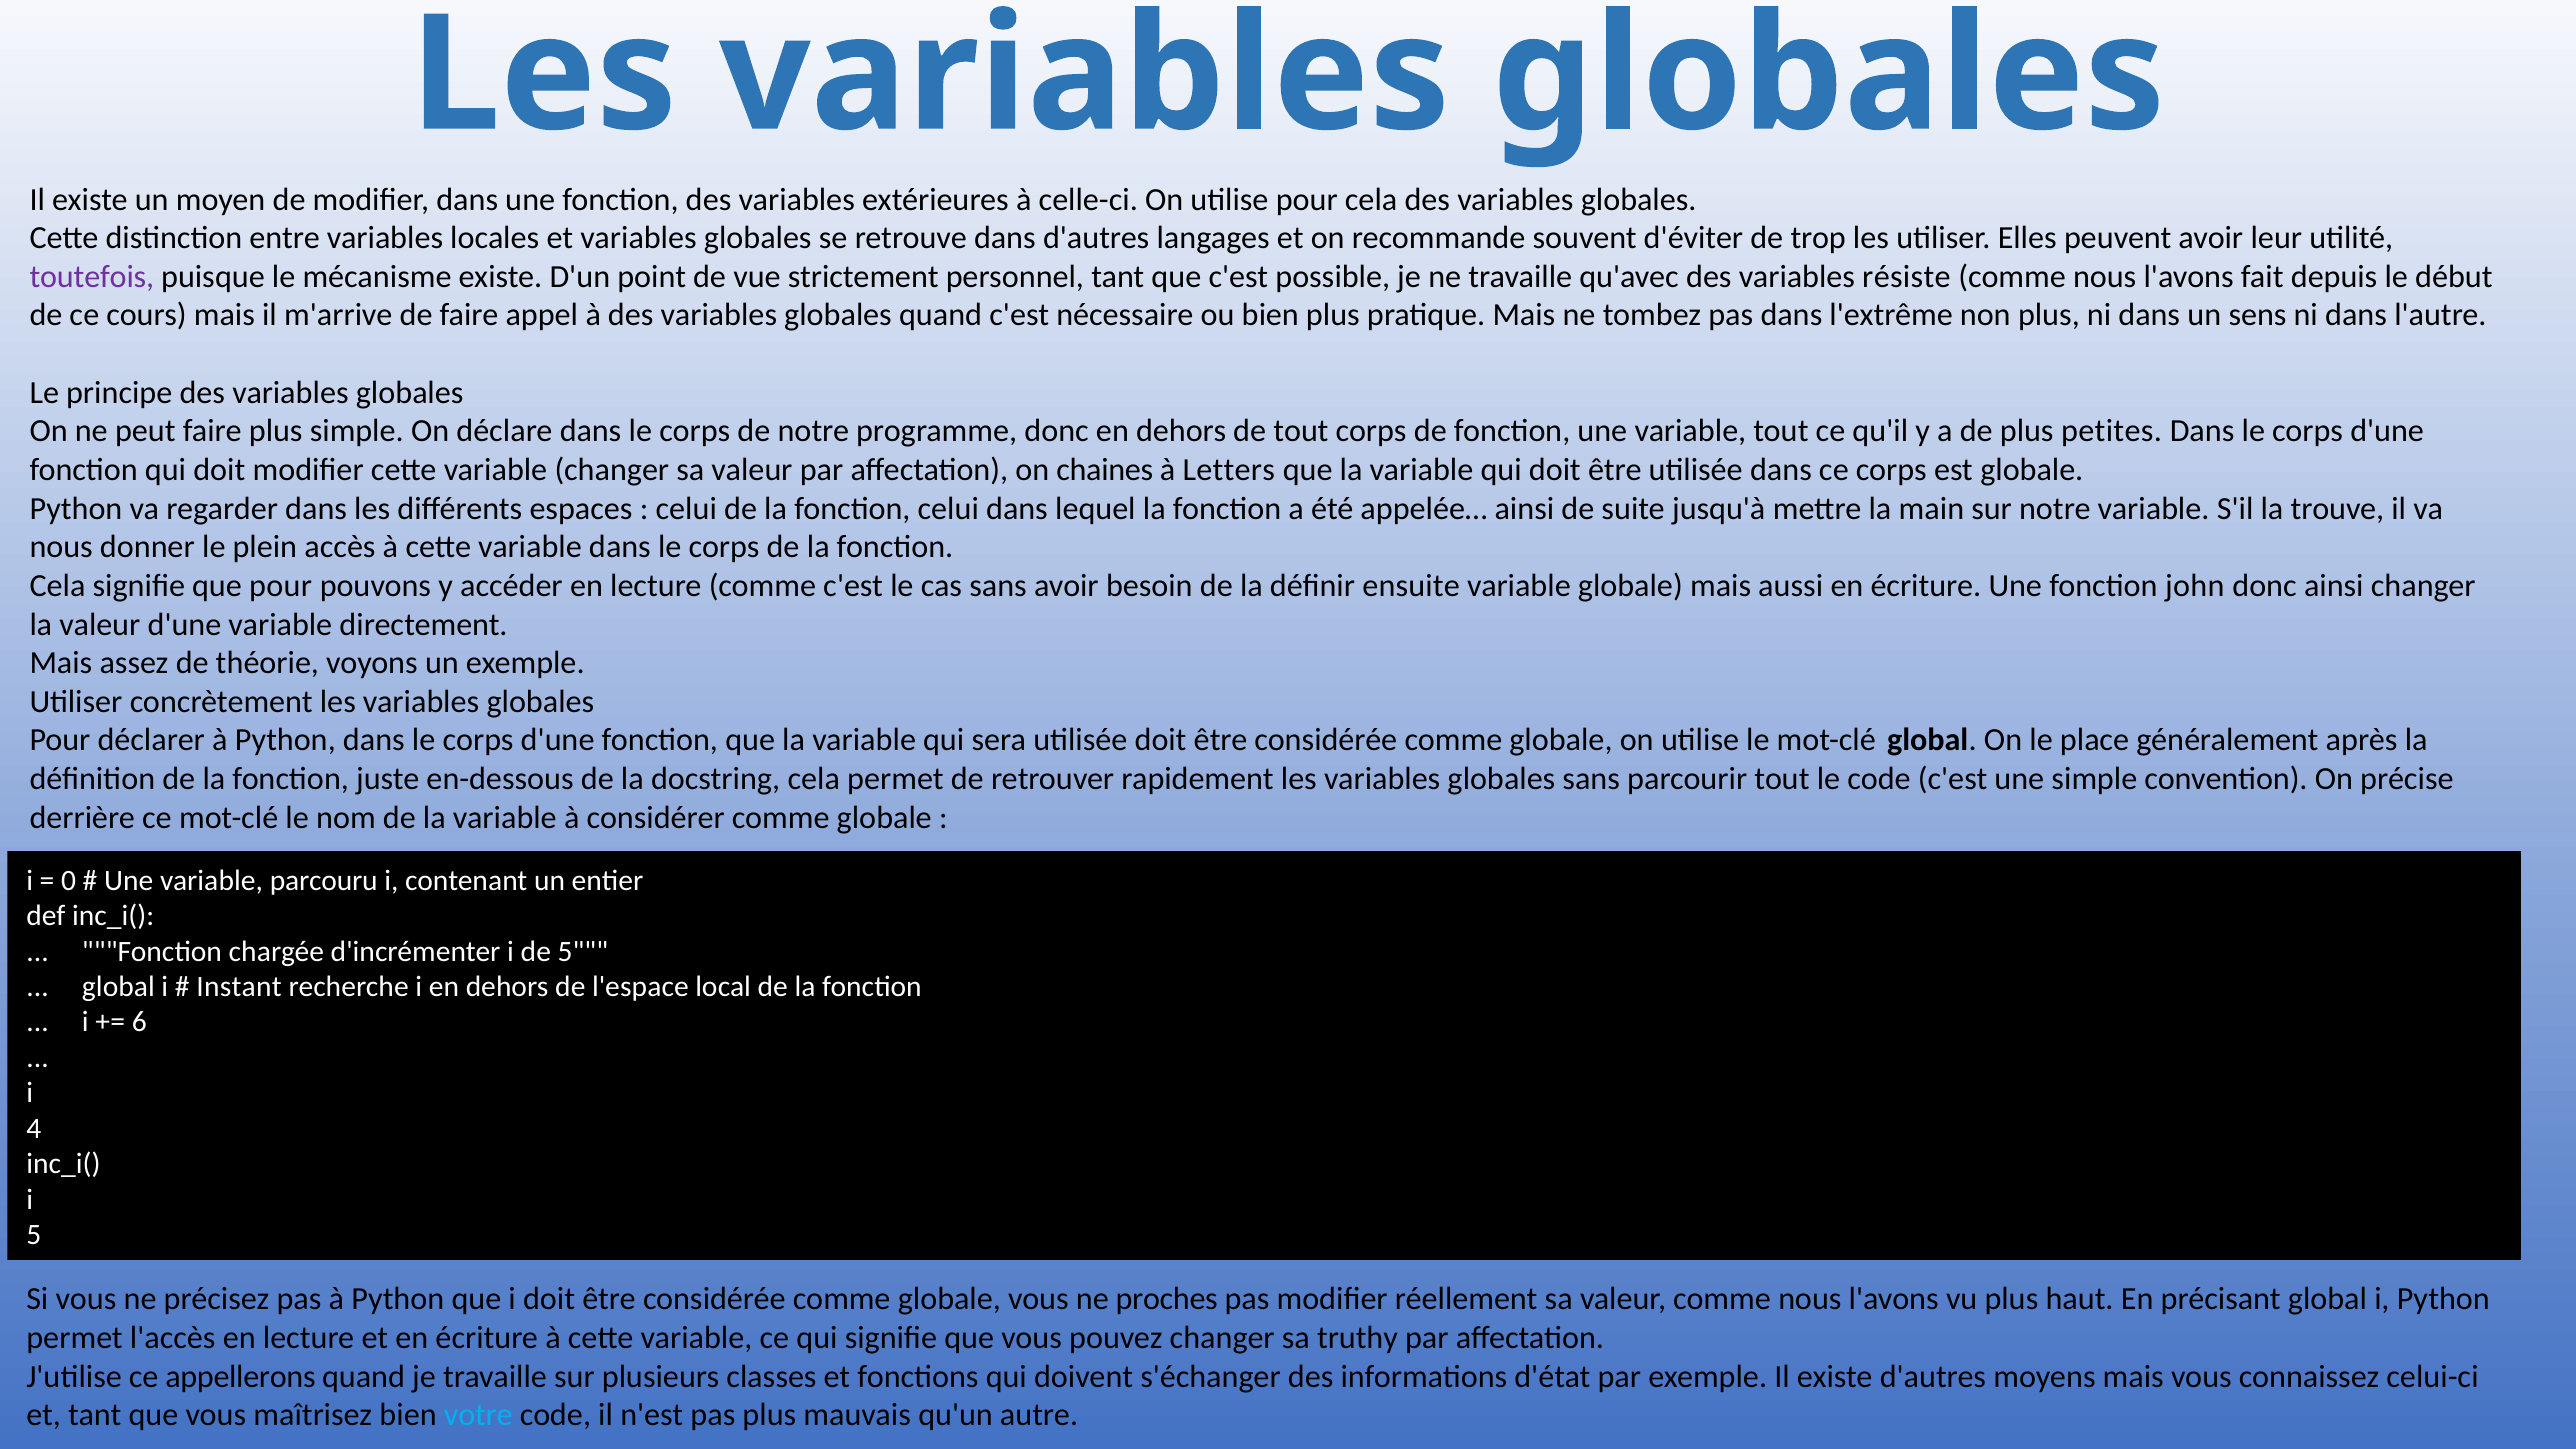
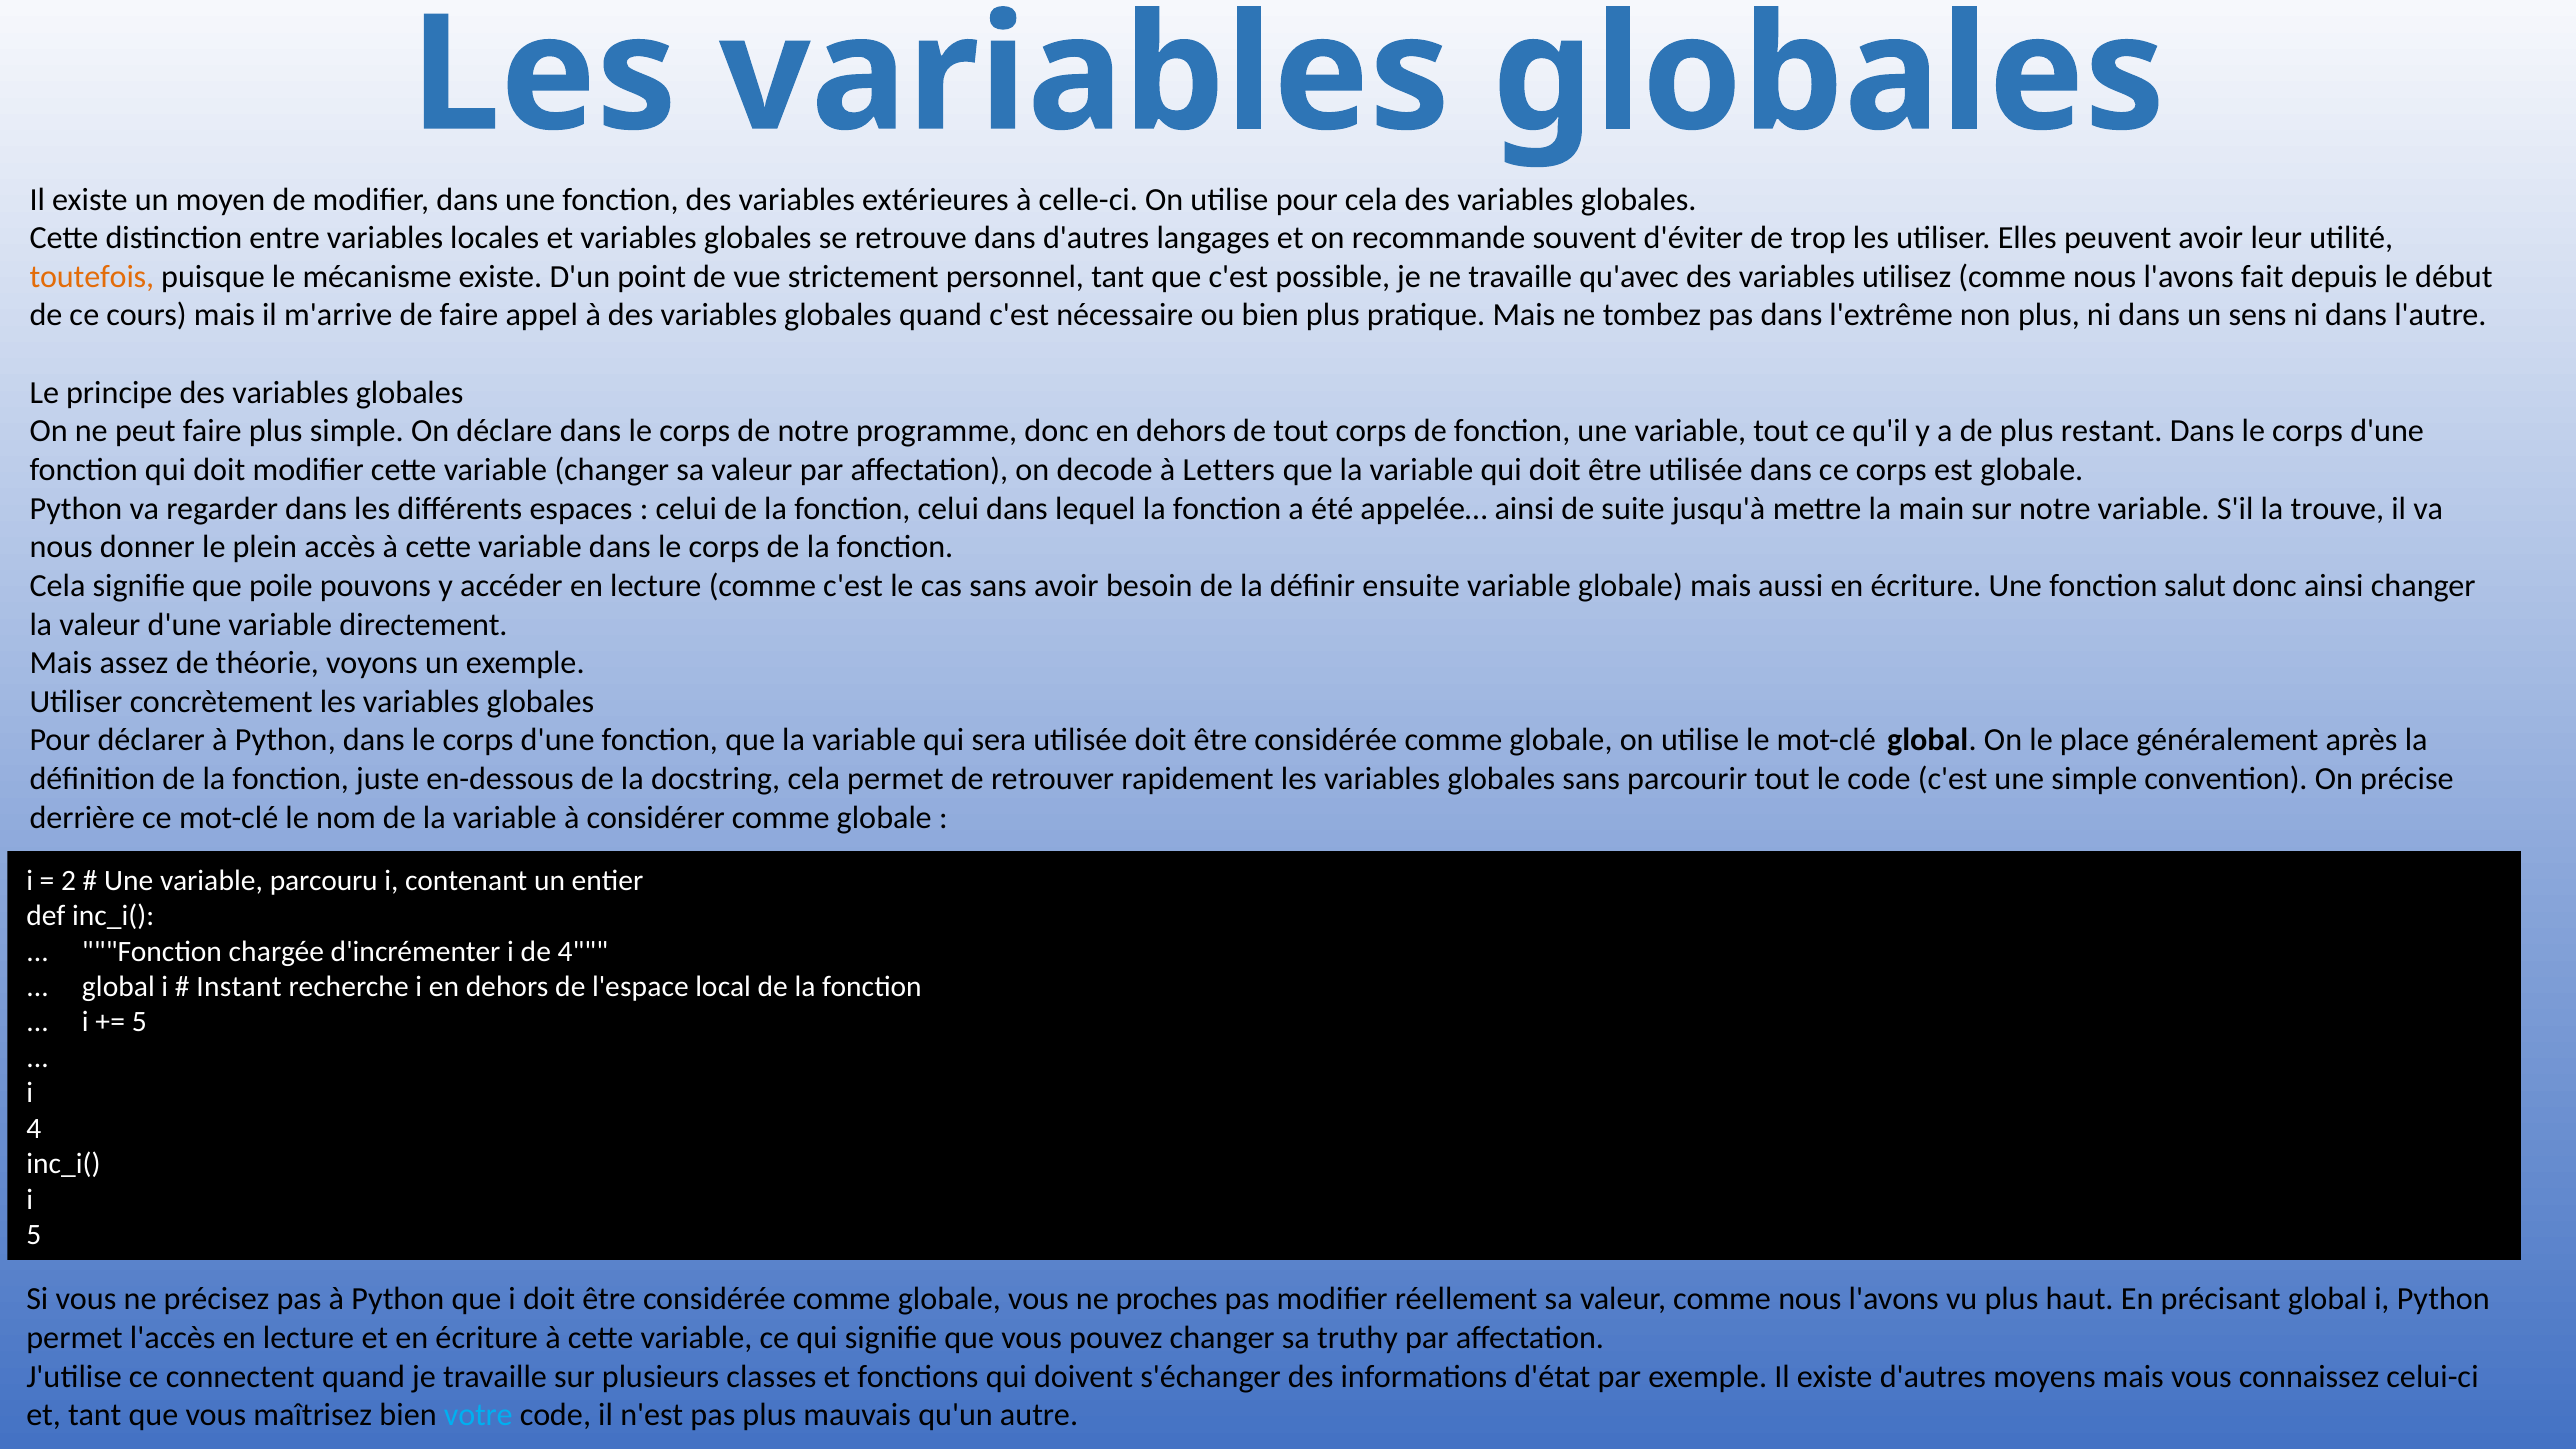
toutefois colour: purple -> orange (92, 277)
résiste: résiste -> utilisez (1907, 277)
petites: petites -> restant (2112, 431)
chaines: chaines -> decode (1105, 470)
que pour: pour -> poile (281, 586)
john: john -> salut (2195, 586)
0: 0 -> 2 (69, 880)
de 5: 5 -> 4 (583, 951)
6: 6 -> 5 (139, 1022)
appellerons: appellerons -> connectent (240, 1376)
